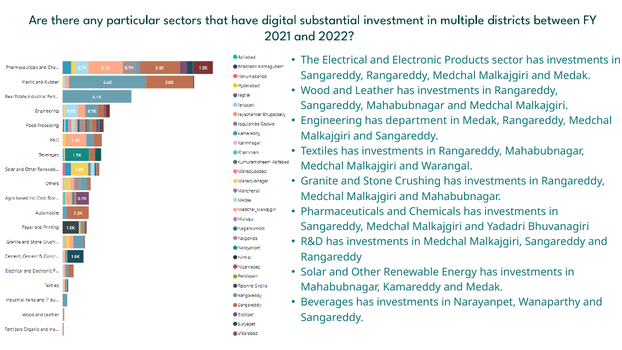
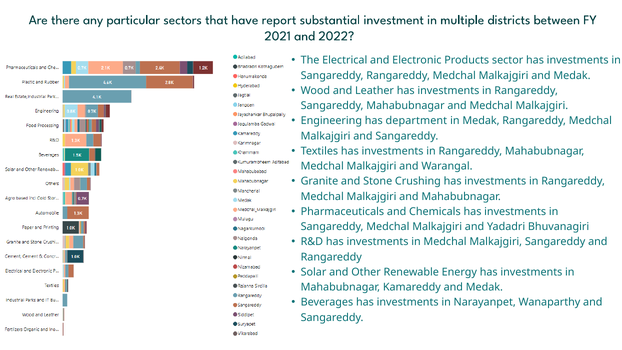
digital: digital -> report (279, 20)
